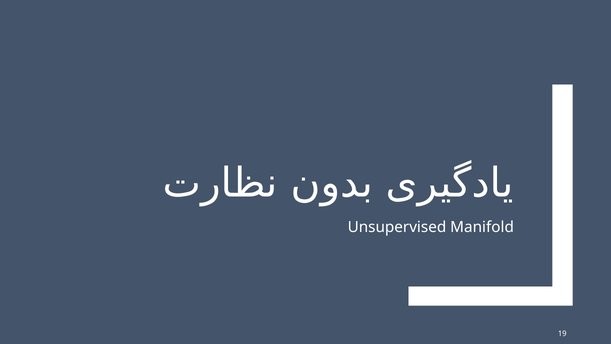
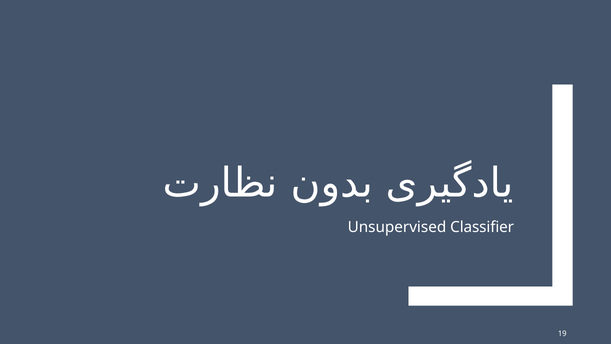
Manifold: Manifold -> Classifier (482, 227)
